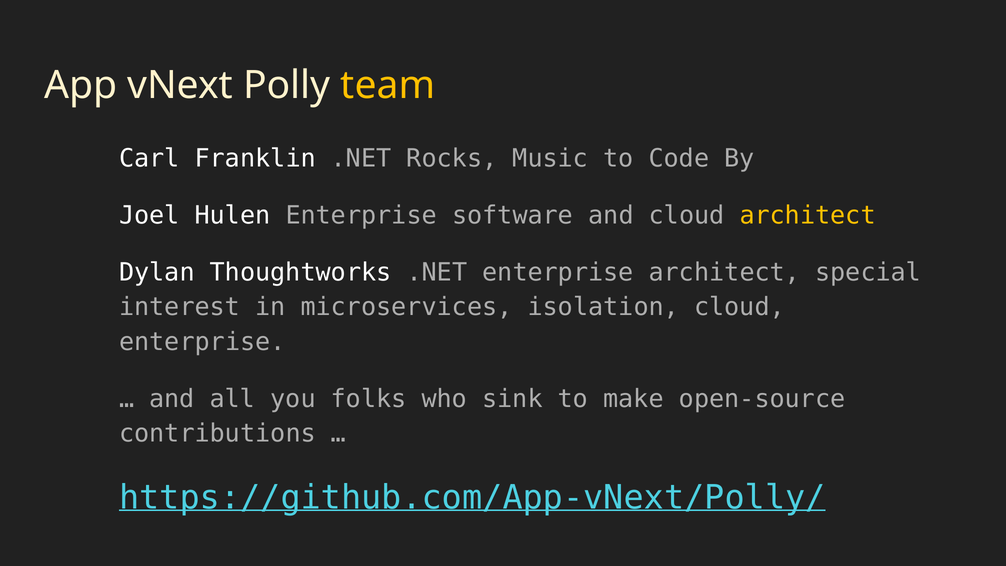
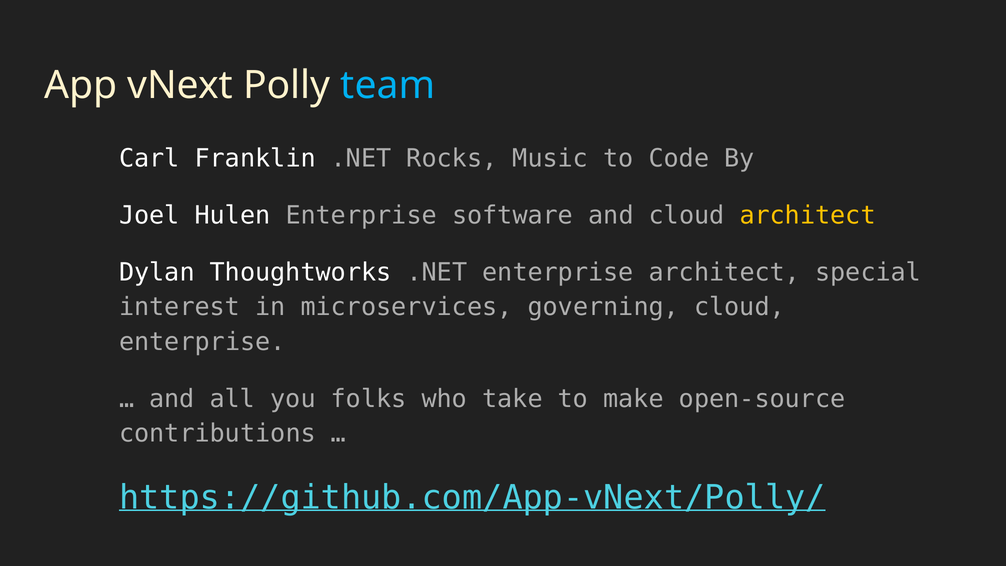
team colour: yellow -> light blue (388, 85)
isolation: isolation -> governing (603, 307)
sink: sink -> take (512, 399)
